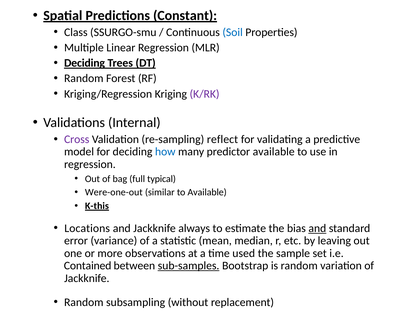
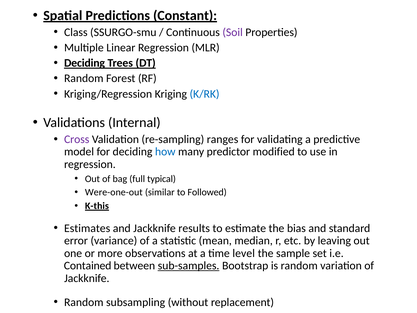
Soil colour: blue -> purple (233, 32)
K/RK colour: purple -> blue (205, 94)
reflect: reflect -> ranges (223, 139)
predictor available: available -> modified (274, 152)
to Available: Available -> Followed (207, 192)
Locations: Locations -> Estimates (87, 228)
always: always -> results (194, 228)
and underline: present -> none (317, 228)
used: used -> level (244, 253)
